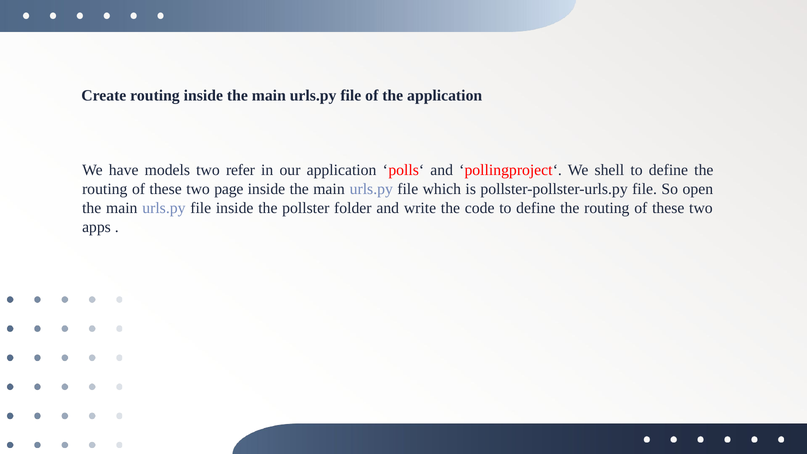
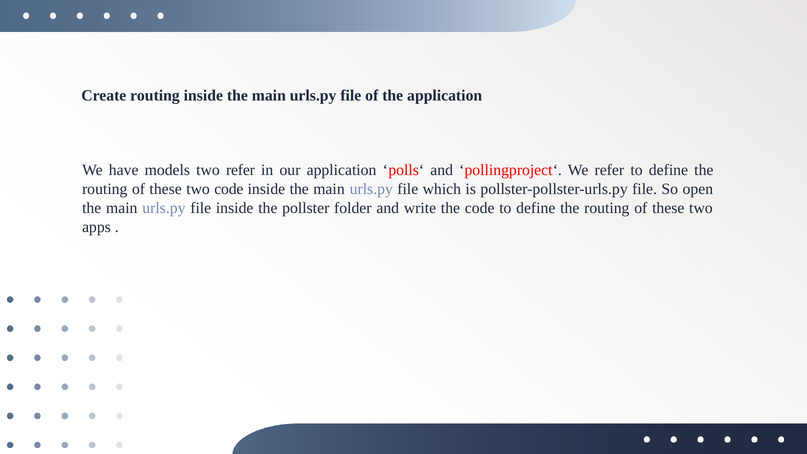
We shell: shell -> refer (609, 170)
two page: page -> code (229, 189)
